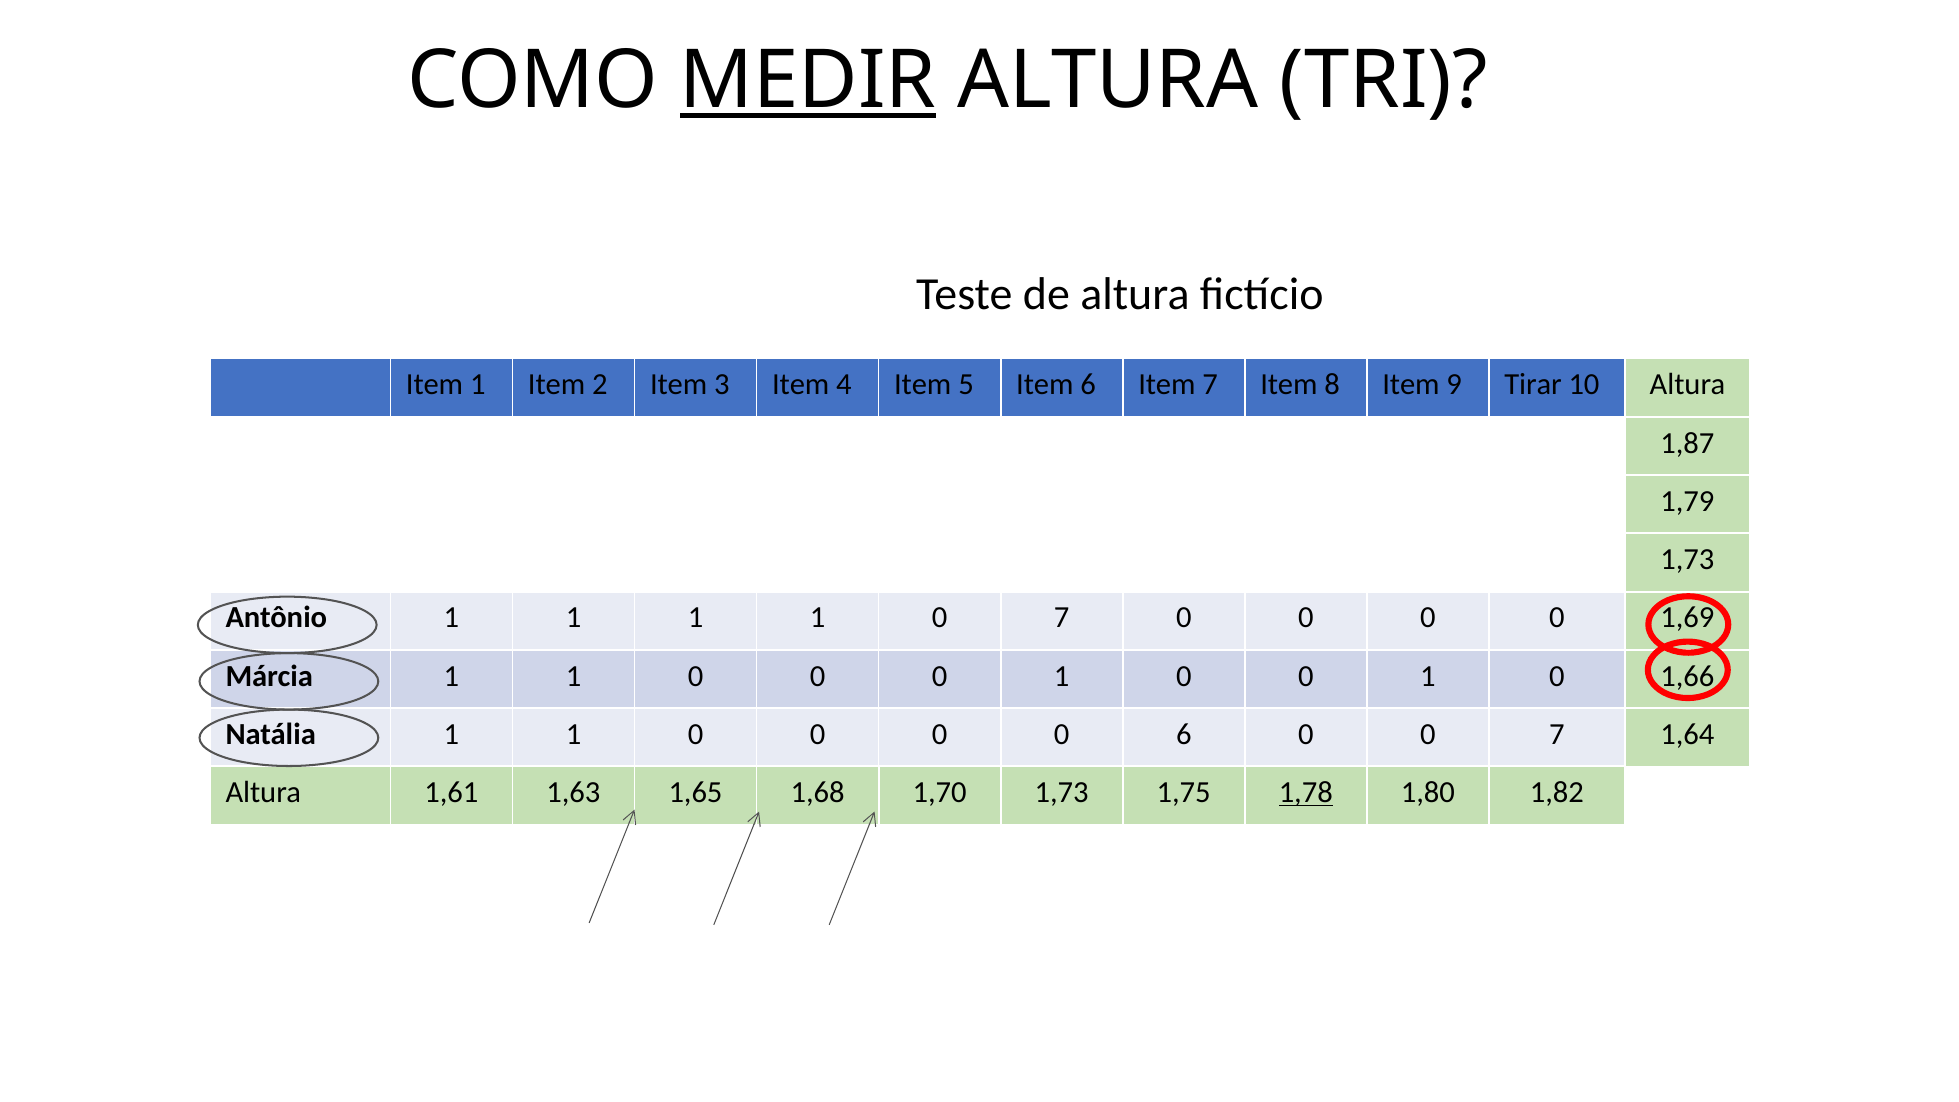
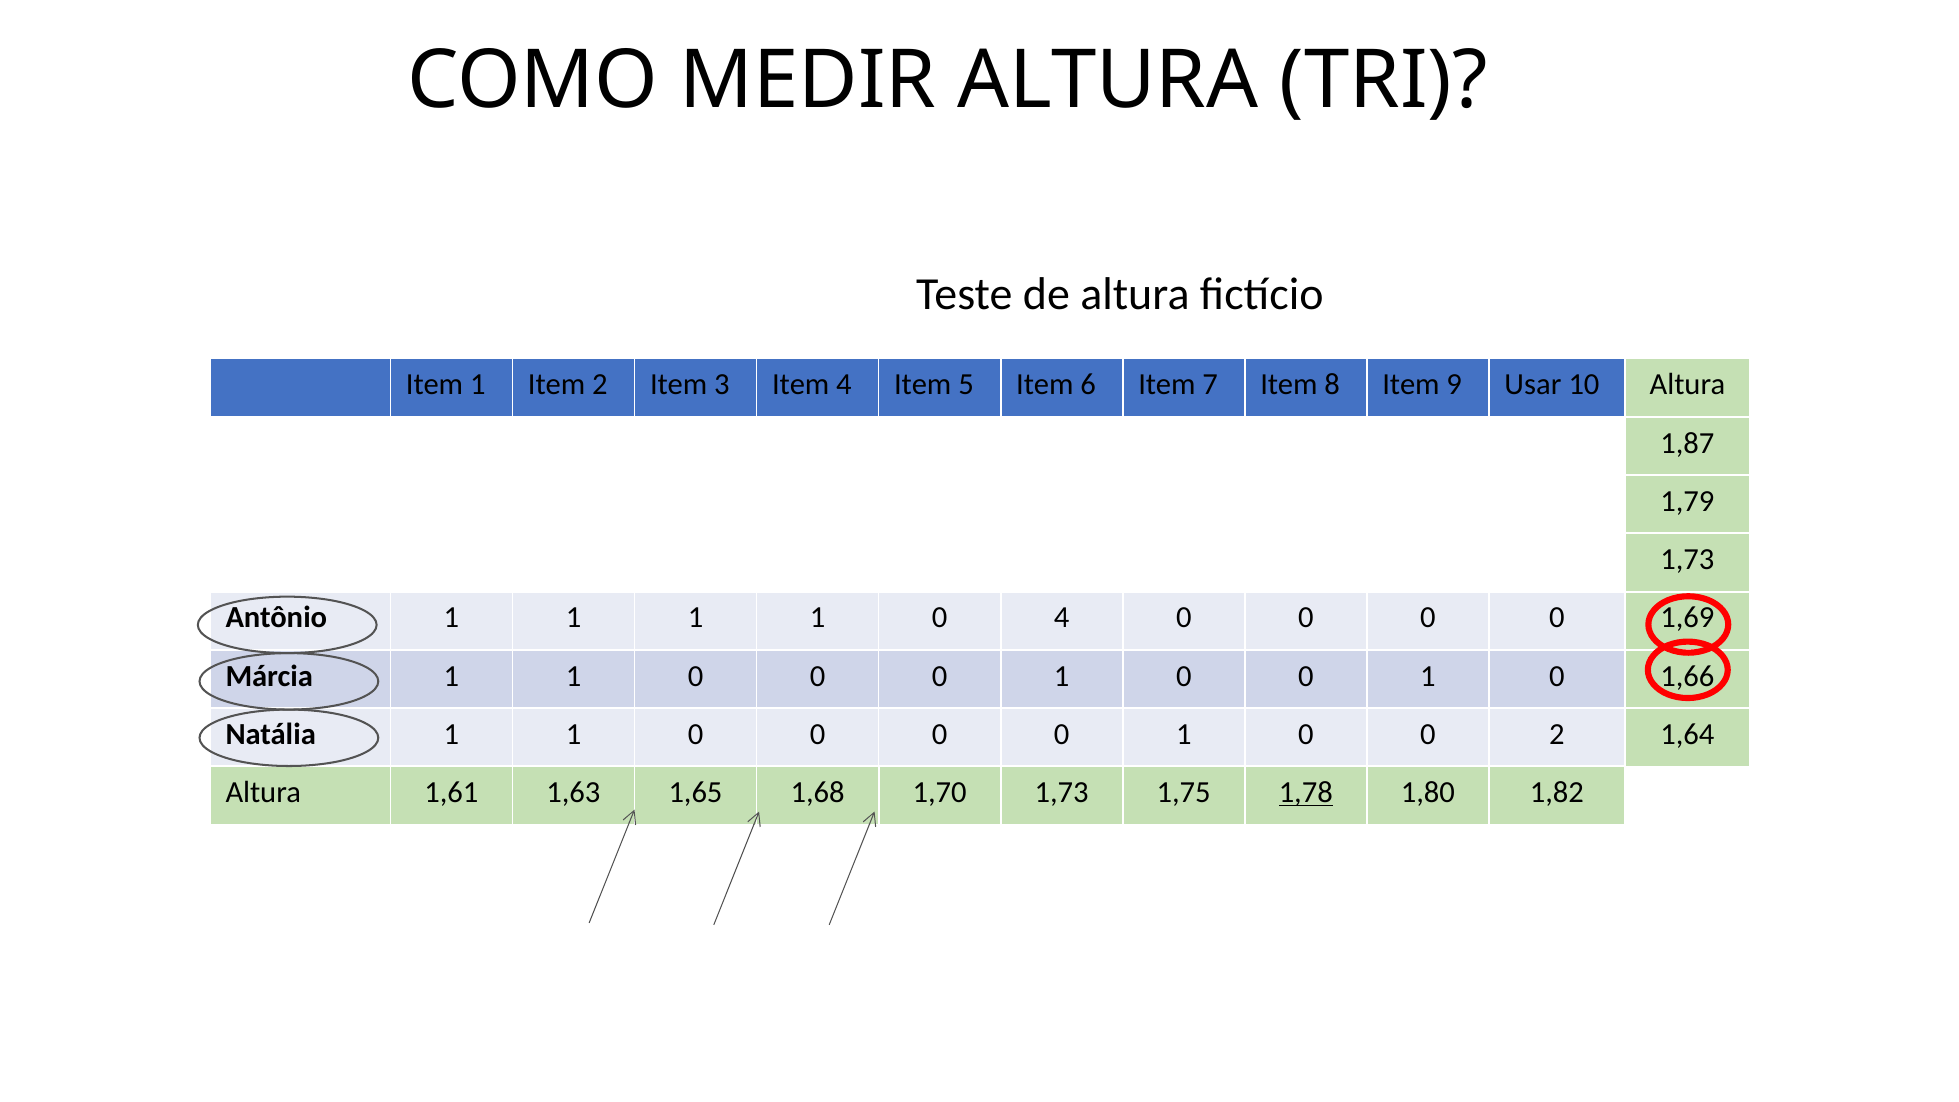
MEDIR underline: present -> none (808, 80)
Tirar: Tirar -> Usar (1533, 385)
1 0 7: 7 -> 4 (1062, 618)
6: 6 -> 1 (1184, 734)
0 0 7: 7 -> 2 (1557, 734)
